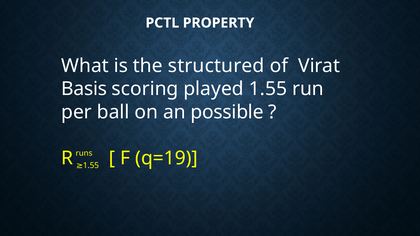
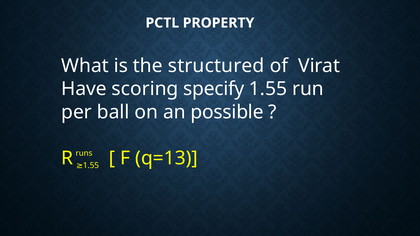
Basis: Basis -> Have (84, 89)
played: played -> specify (214, 89)
q=19: q=19 -> q=13 (167, 158)
